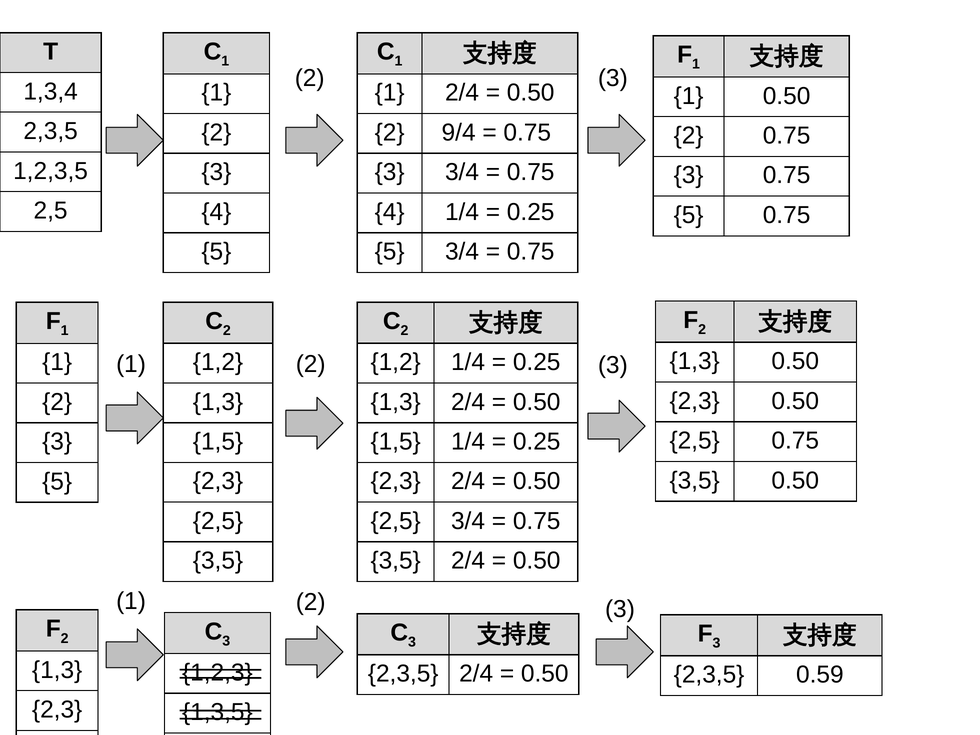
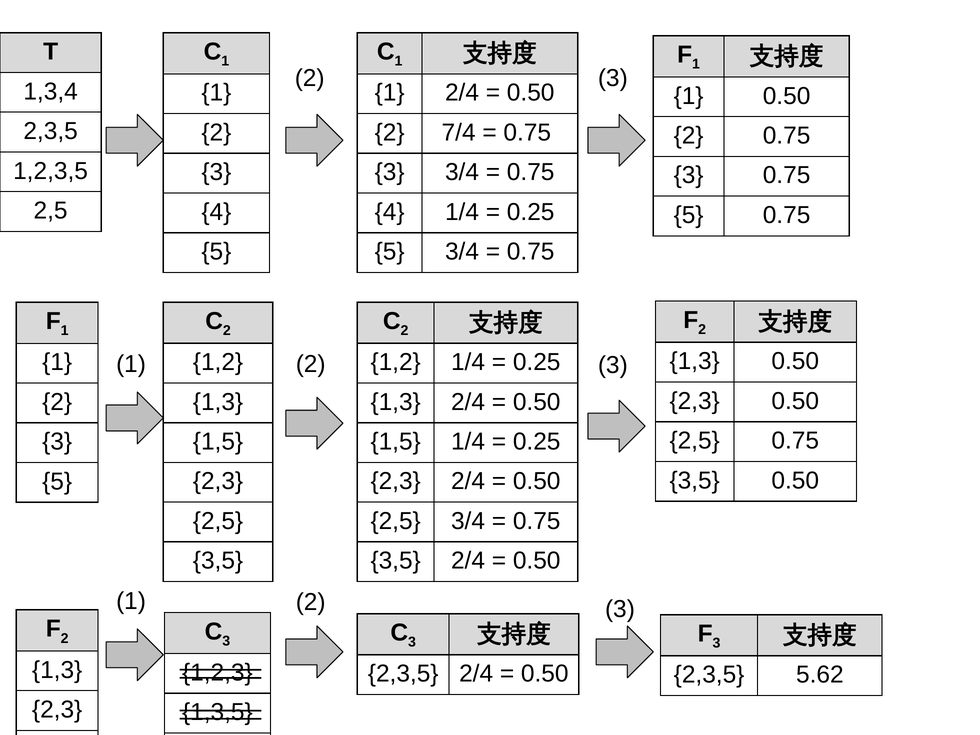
9/4: 9/4 -> 7/4 (459, 133)
0.59: 0.59 -> 5.62 (820, 675)
